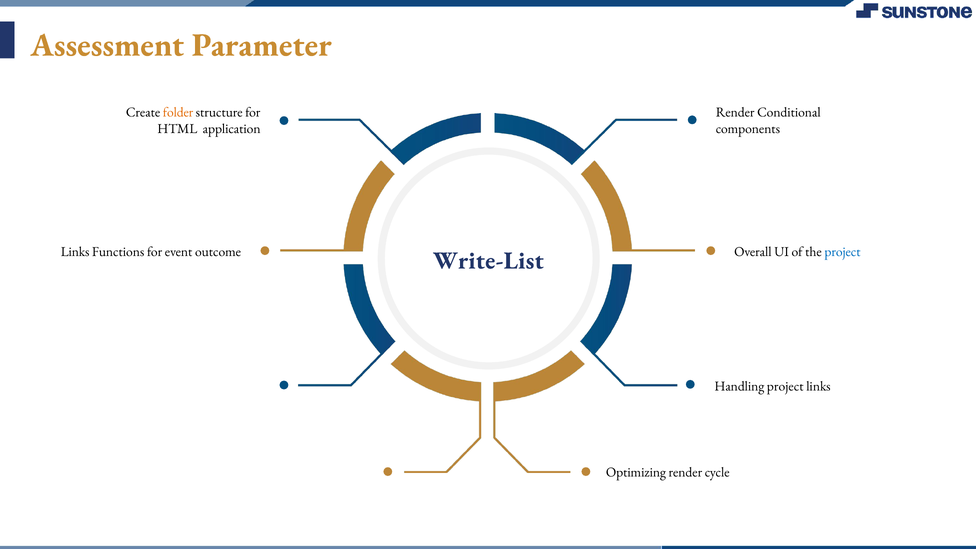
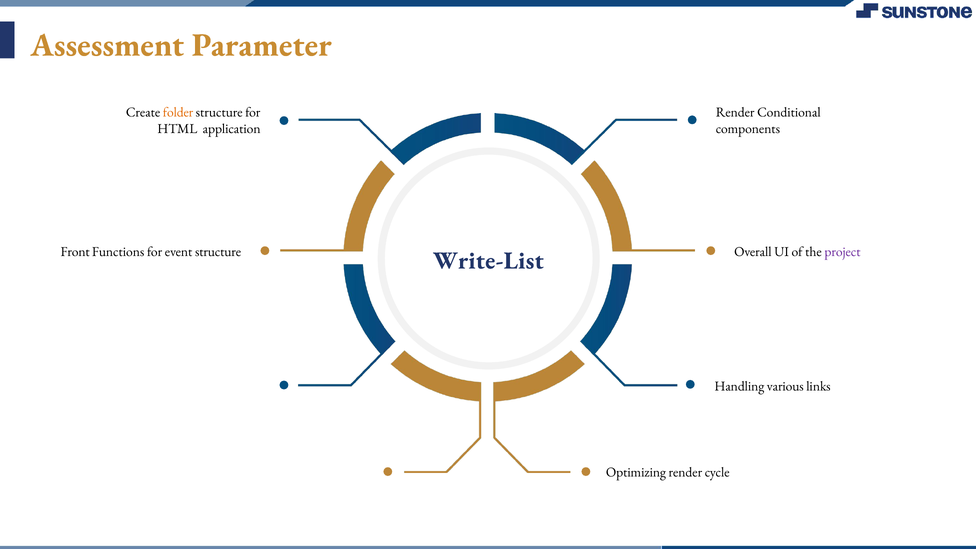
Links: Links -> Front (75, 252)
event outcome: outcome -> structure (218, 252)
project colour: blue -> purple (843, 252)
Handling project: project -> various (785, 386)
